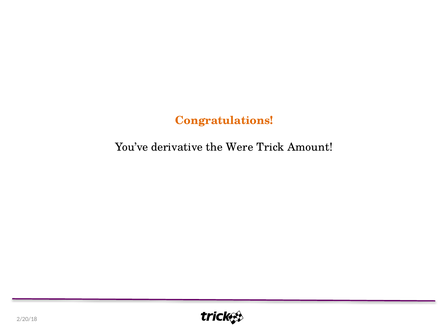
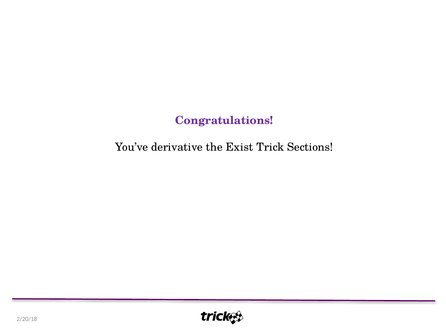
Congratulations colour: orange -> purple (224, 121)
Were: Were -> Exist (240, 147)
Amount: Amount -> Sections (310, 147)
